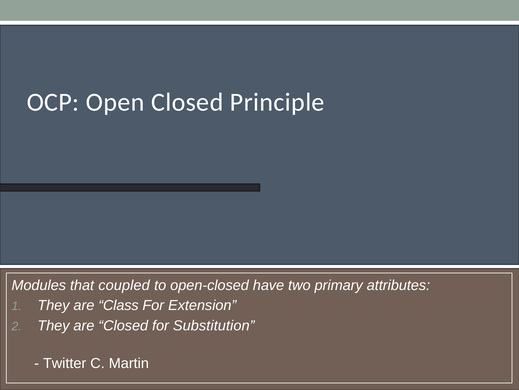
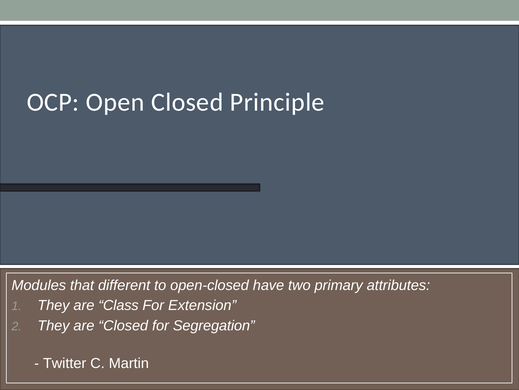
coupled: coupled -> different (124, 285)
Substitution: Substitution -> Segregation (214, 325)
